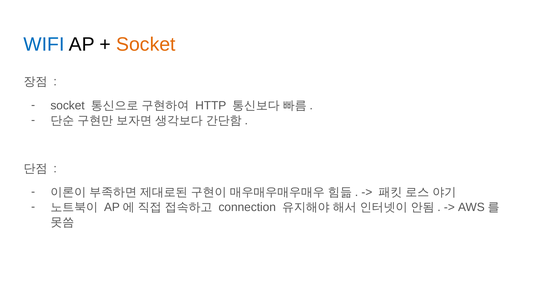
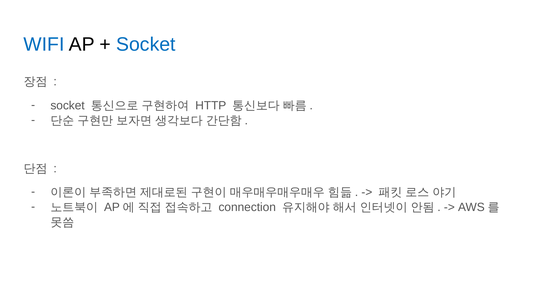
Socket colour: orange -> blue (146, 44)
